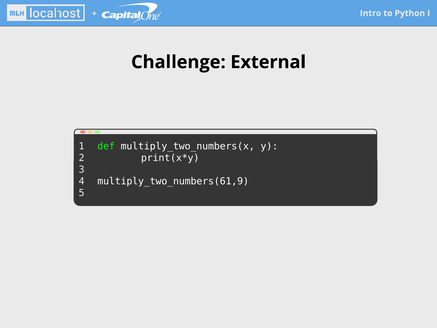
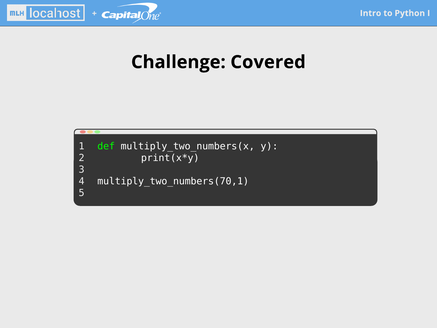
External: External -> Covered (268, 62)
multiply_two_numbers(61,9: multiply_two_numbers(61,9 -> multiply_two_numbers(70,1 (173, 181)
